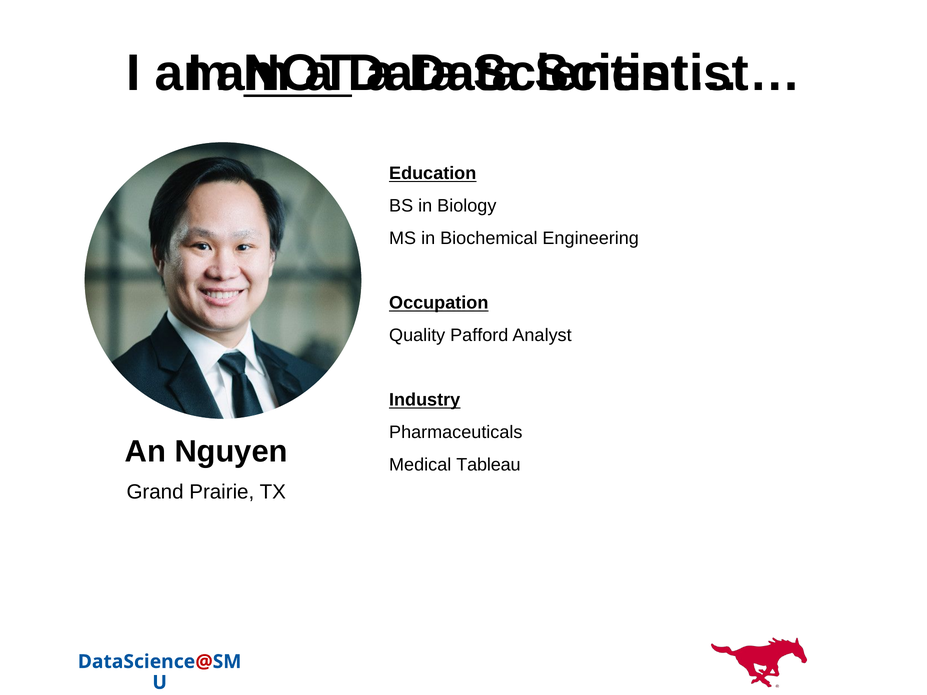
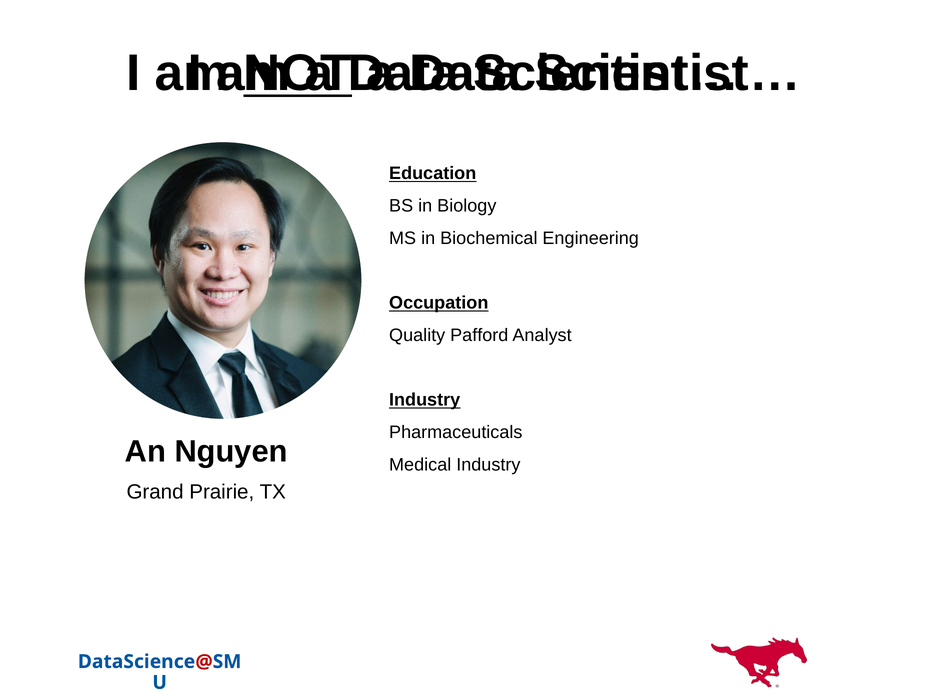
Medical Tableau: Tableau -> Industry (488, 465)
